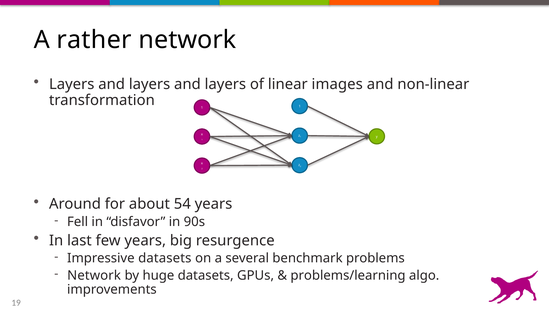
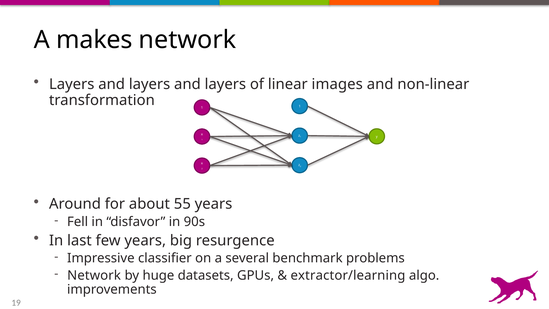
rather: rather -> makes (94, 40)
54: 54 -> 55 (182, 204)
Impressive datasets: datasets -> classifier (165, 258)
problems/learning: problems/learning -> extractor/learning (348, 275)
